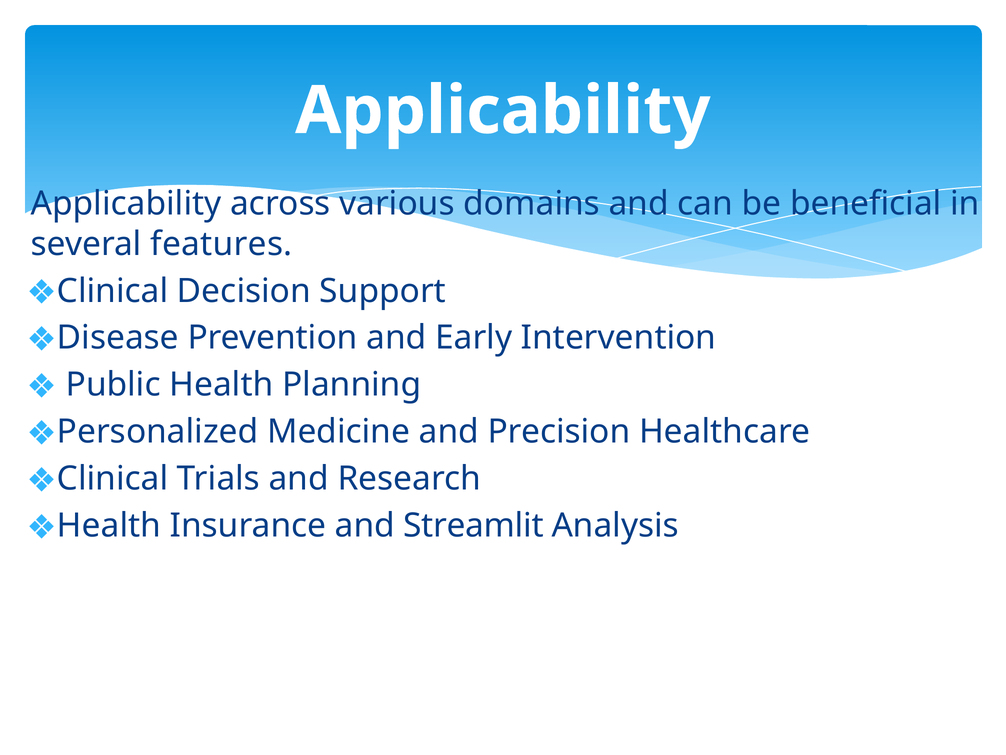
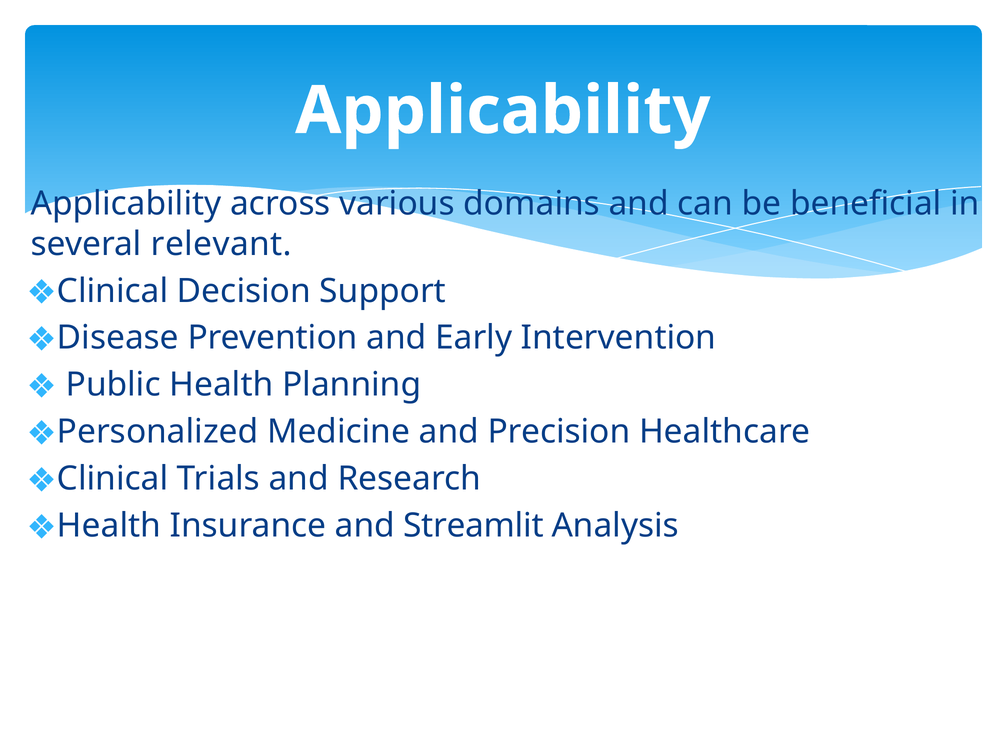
features: features -> relevant (221, 244)
